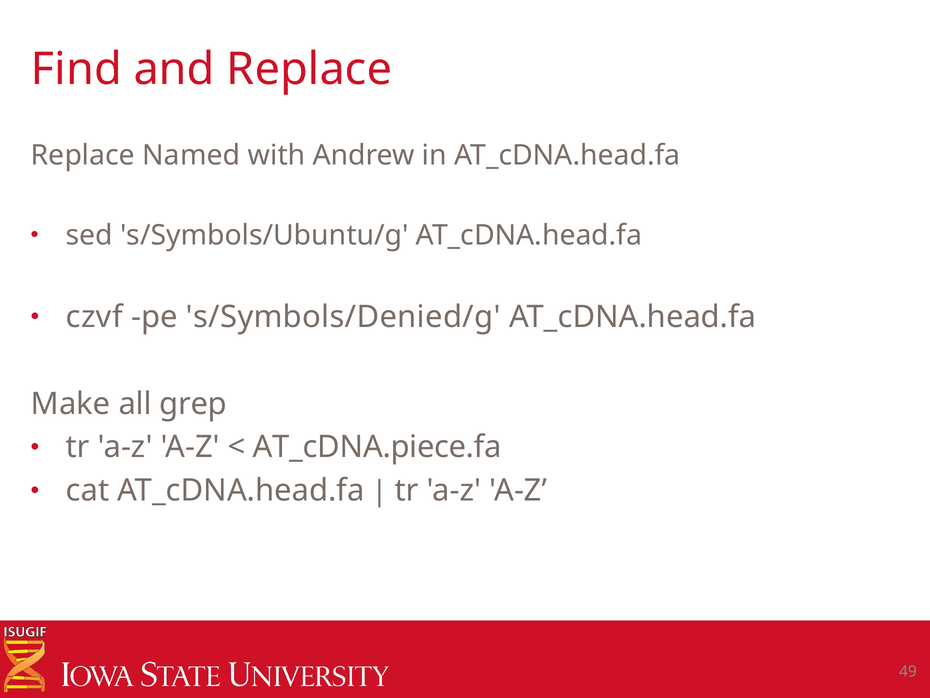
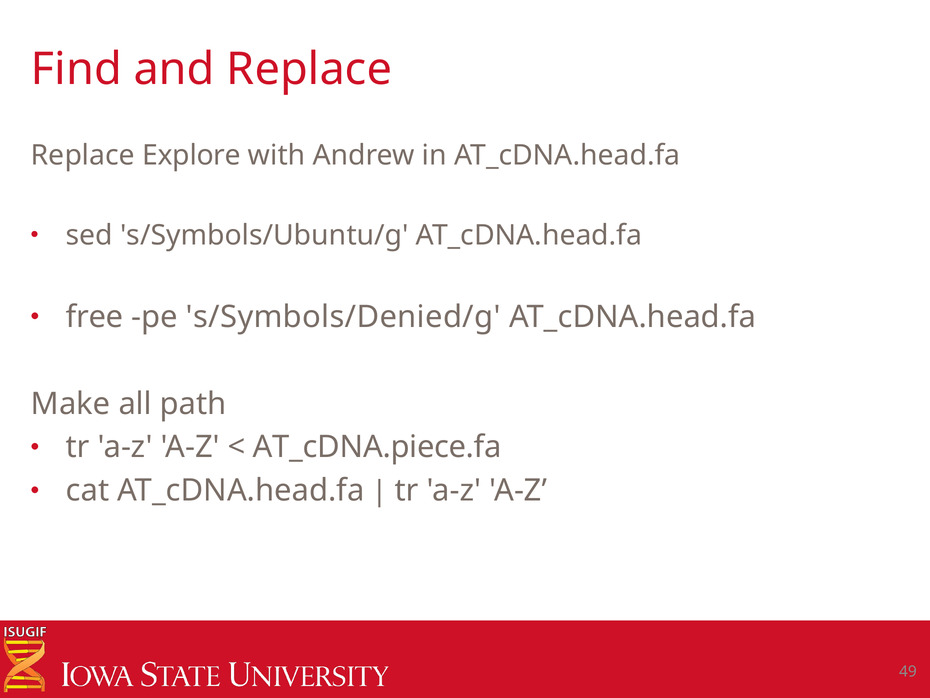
Named: Named -> Explore (191, 155)
czvf: czvf -> free (95, 317)
grep: grep -> path (193, 404)
